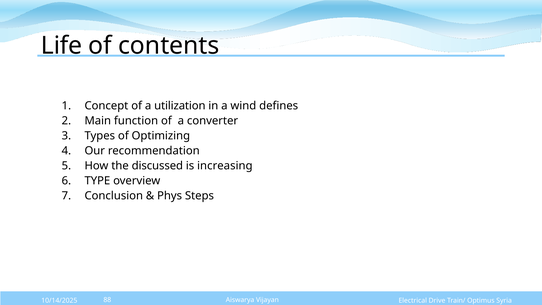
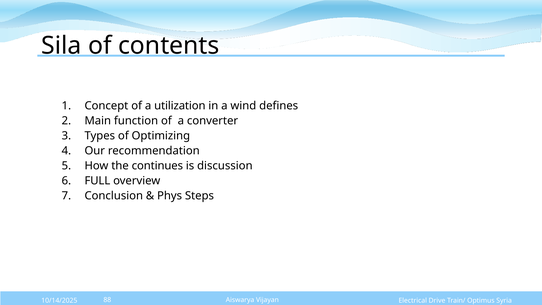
Life: Life -> Sila (61, 46)
discussed: discussed -> continues (157, 166)
increasing: increasing -> discussion (225, 166)
TYPE: TYPE -> FULL (97, 181)
